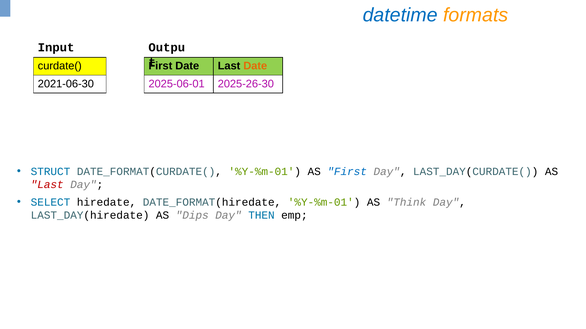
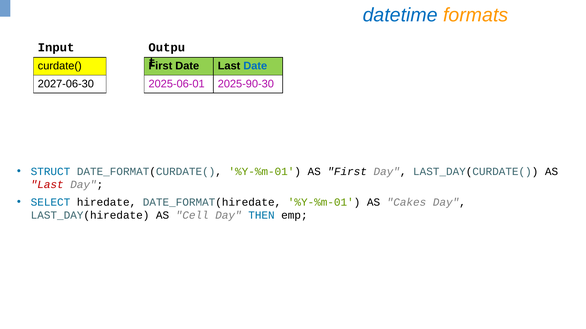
Date colour: orange -> blue (255, 66)
2021-06-30: 2021-06-30 -> 2027-06-30 (66, 84)
2025-26-30: 2025-26-30 -> 2025-90-30 (246, 84)
First colour: blue -> black (347, 172)
Think: Think -> Cakes (406, 203)
Dips: Dips -> Cell (192, 216)
